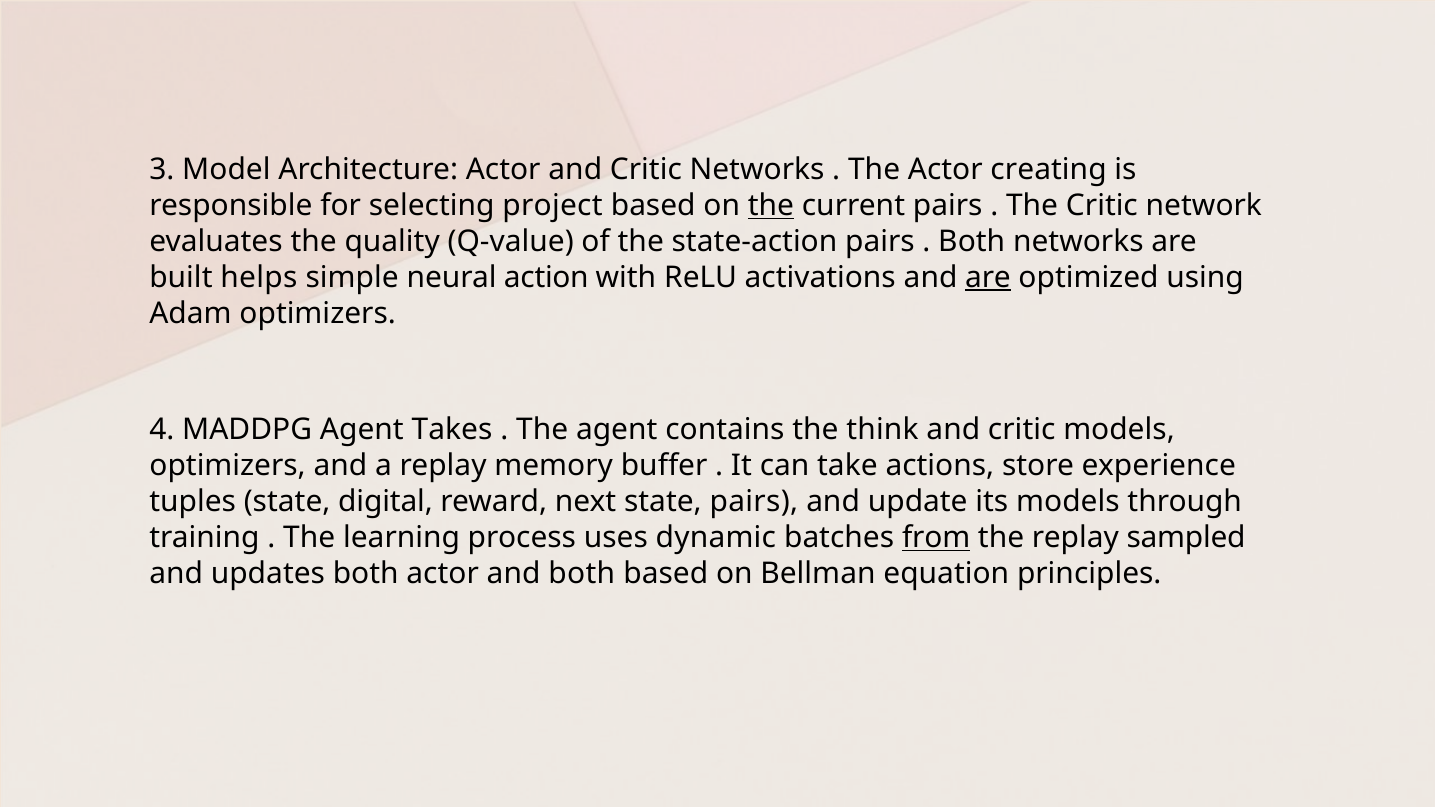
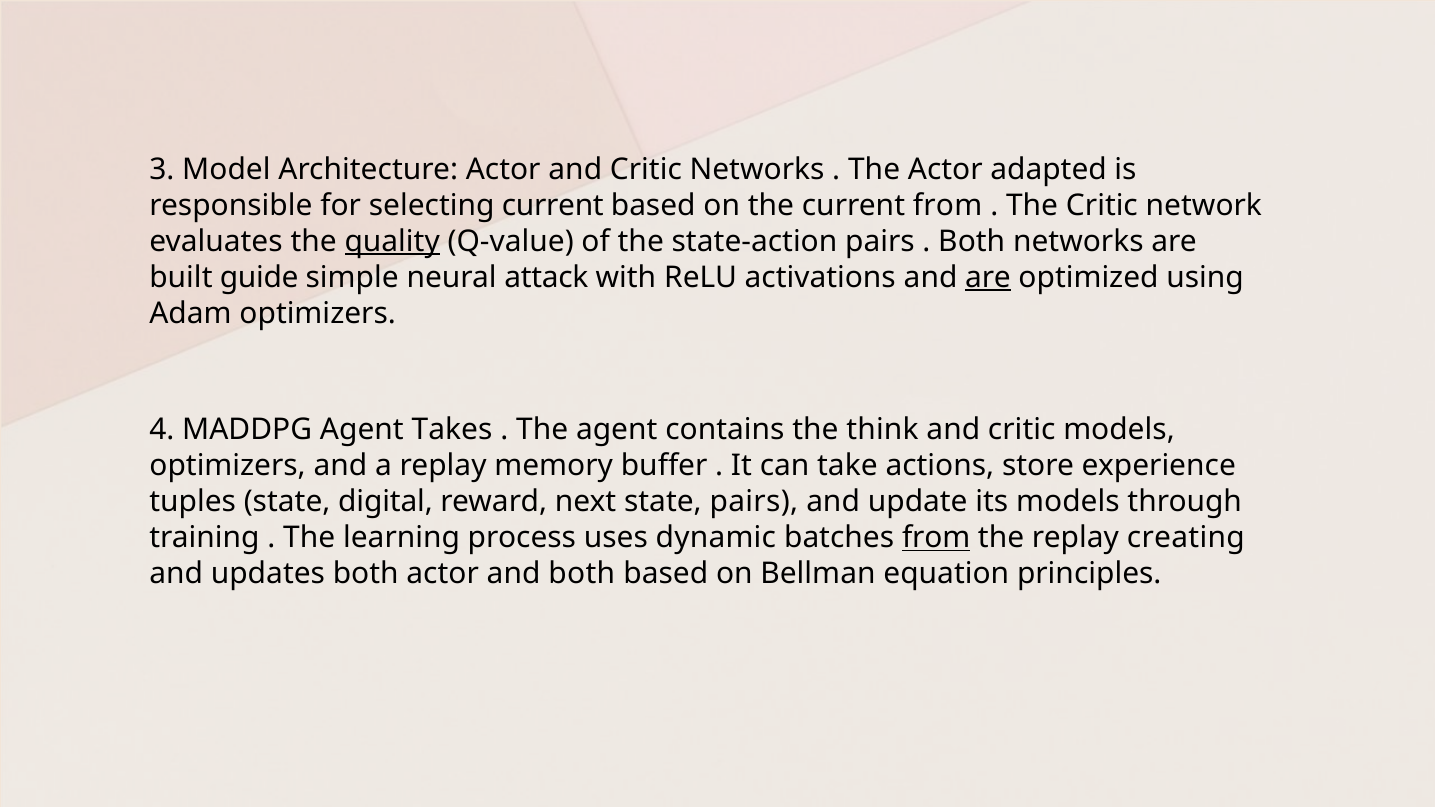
creating: creating -> adapted (1049, 170)
selecting project: project -> current (553, 206)
the underline: present -> none (771, 206)
current pairs: pairs -> from (948, 206)
quality underline: none -> present (392, 242)
helps: helps -> guide (259, 277)
action: action -> attack (546, 277)
sampled: sampled -> creating (1186, 538)
